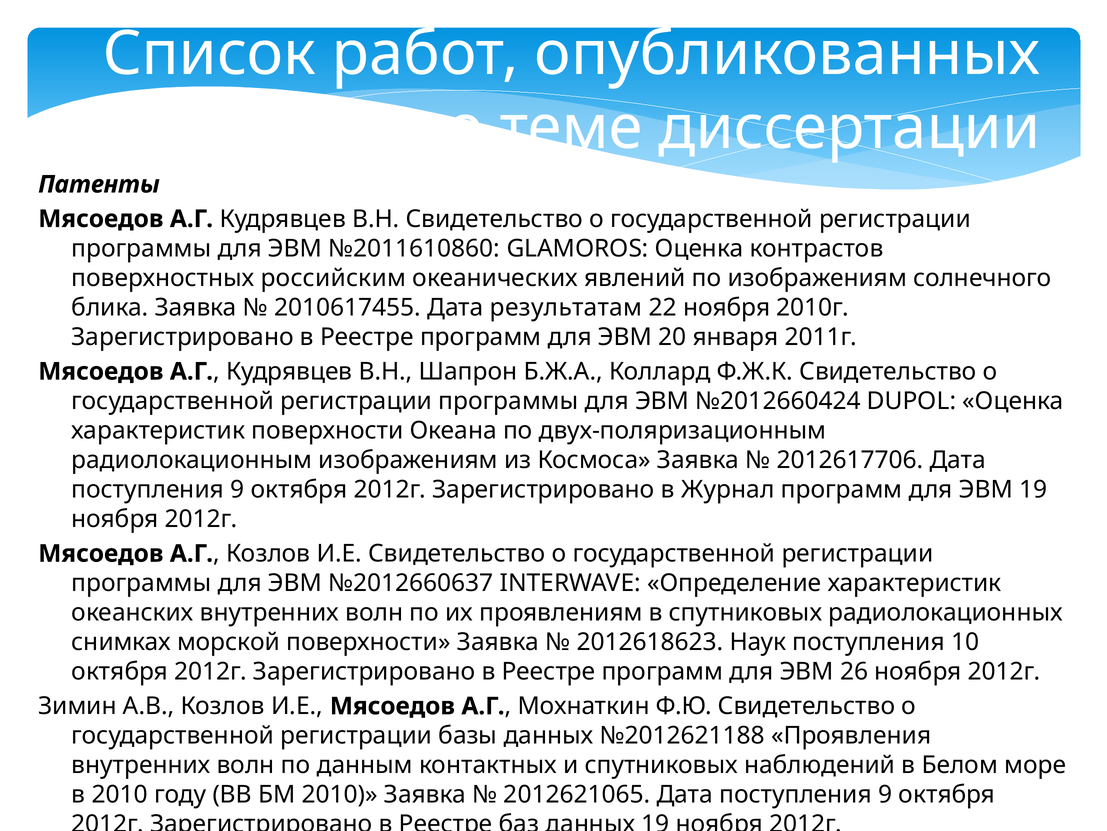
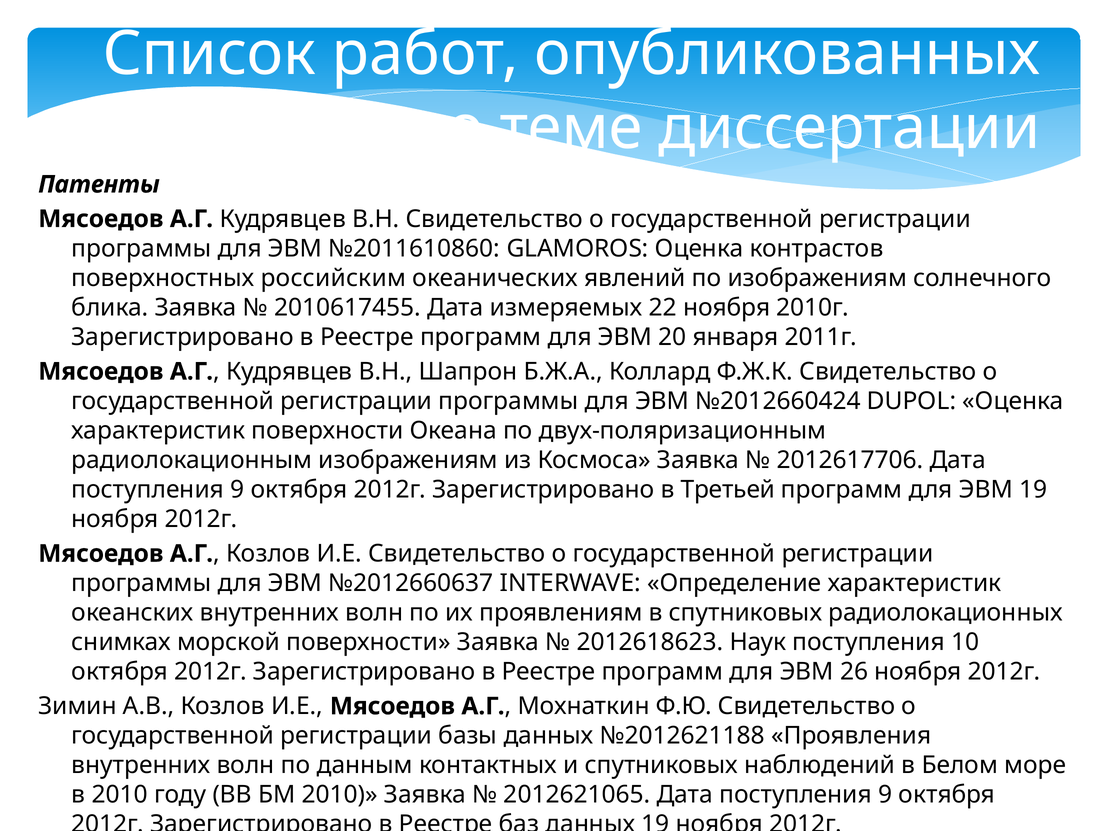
результатам: результатам -> измеряемых (566, 307)
Журнал: Журнал -> Третьей (728, 489)
